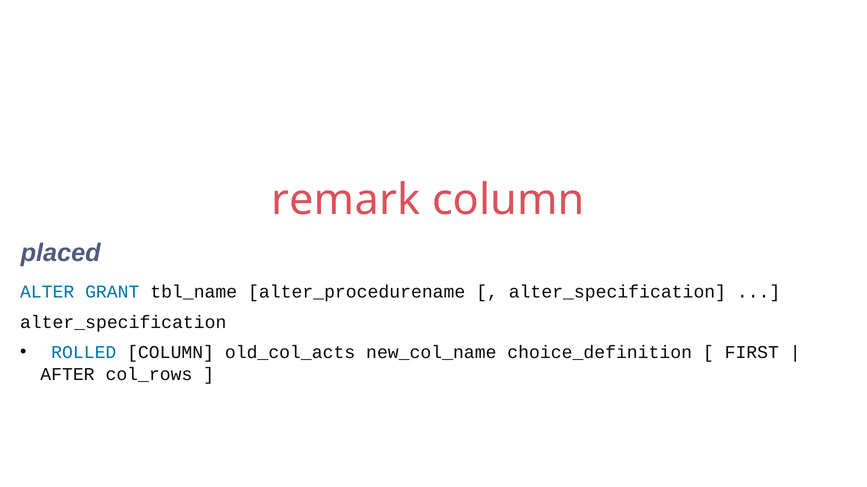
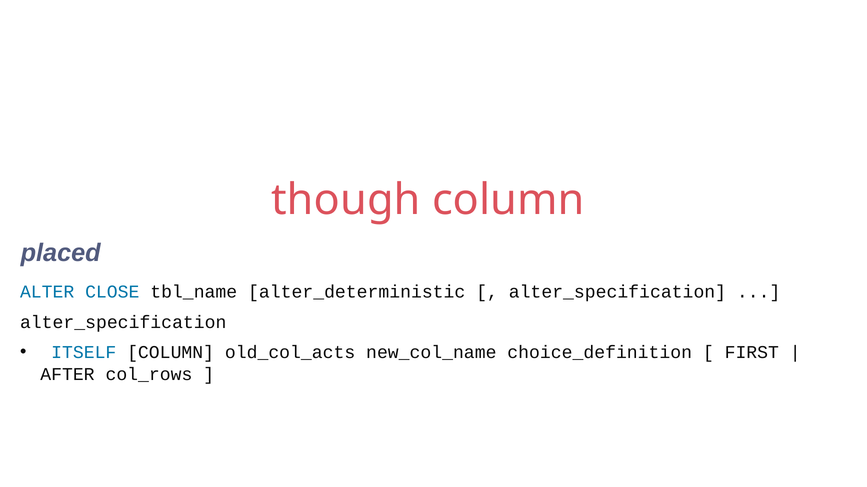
remark: remark -> though (346, 200)
GRANT: GRANT -> CLOSE (112, 292)
alter_procedurename: alter_procedurename -> alter_deterministic (357, 292)
ROLLED: ROLLED -> ITSELF (84, 353)
